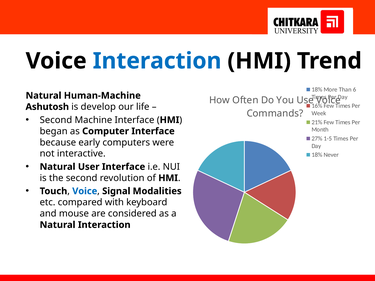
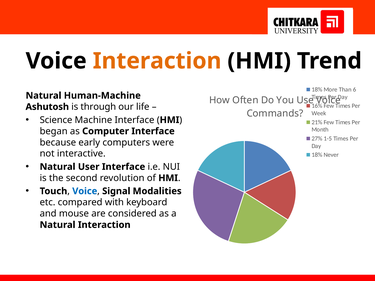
Interaction colour: blue -> orange (157, 61)
develop: develop -> through (98, 107)
Second: Second -> Science (56, 120)
